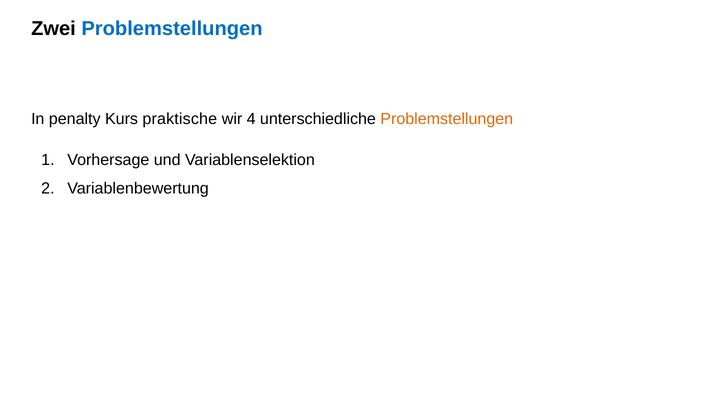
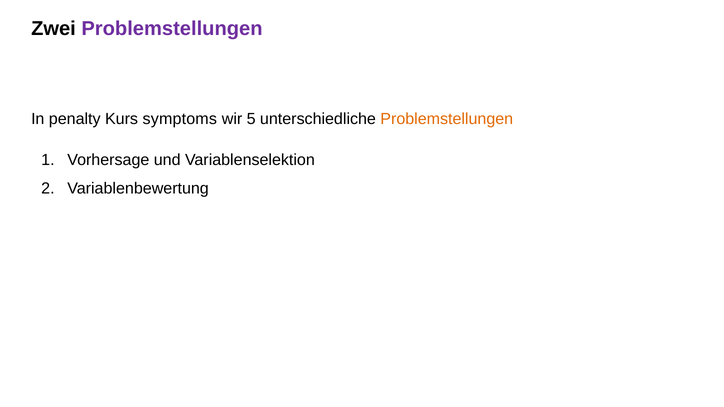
Problemstellungen colour: blue -> purple (172, 29)
praktische: praktische -> symptoms (180, 119)
4: 4 -> 5 (251, 119)
